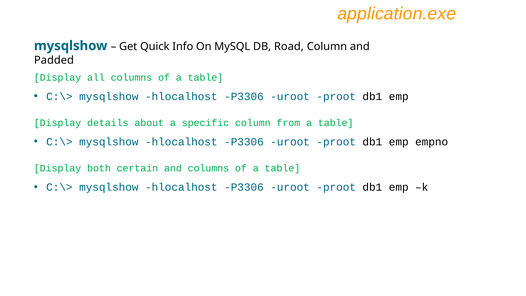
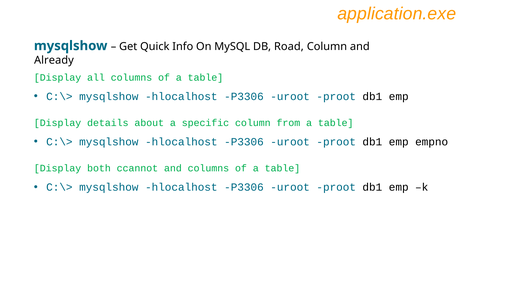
Padded: Padded -> Already (54, 60)
certain: certain -> ccannot (137, 168)
